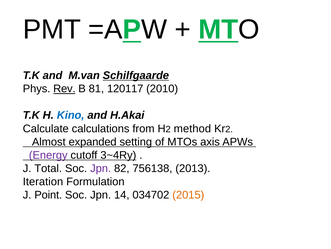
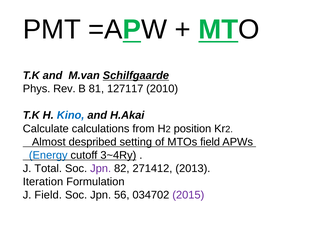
Rev underline: present -> none (64, 89)
120117: 120117 -> 127117 (125, 89)
method: method -> position (192, 128)
expanded: expanded -> despribed (93, 141)
MTOs axis: axis -> field (210, 141)
Energy colour: purple -> blue (48, 155)
756138: 756138 -> 271412 (152, 168)
J Point: Point -> Field (48, 194)
14: 14 -> 56 (122, 194)
2015 colour: orange -> purple (188, 194)
